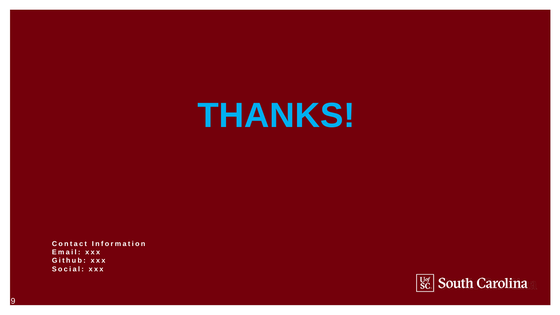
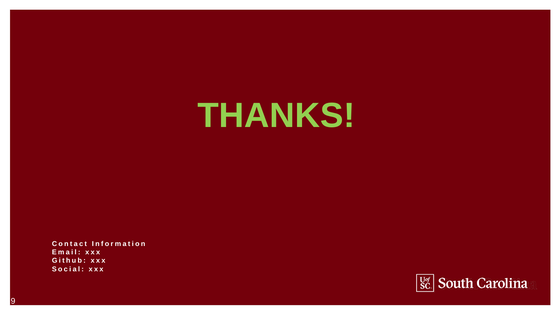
THANKS colour: light blue -> light green (276, 115)
